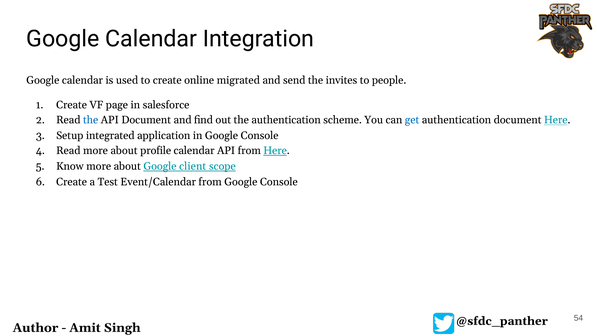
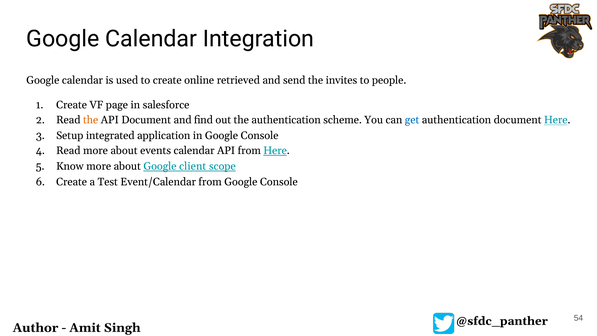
migrated: migrated -> retrieved (238, 80)
the colour: blue -> orange (91, 120)
profile: profile -> events (156, 150)
